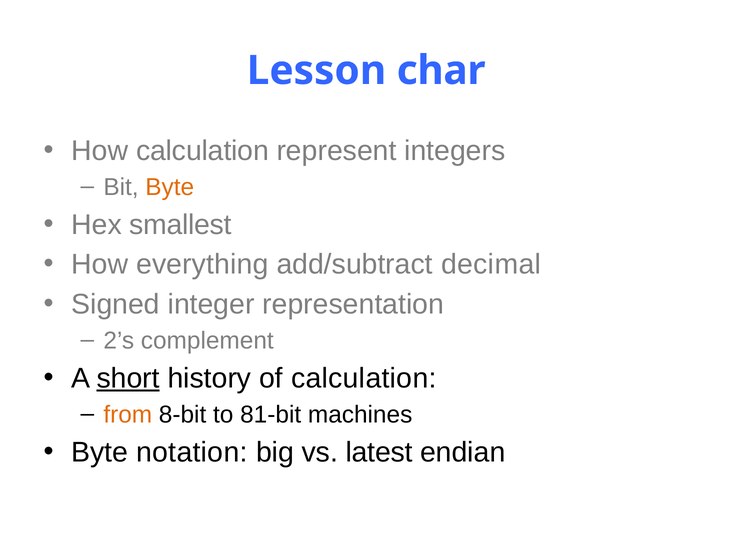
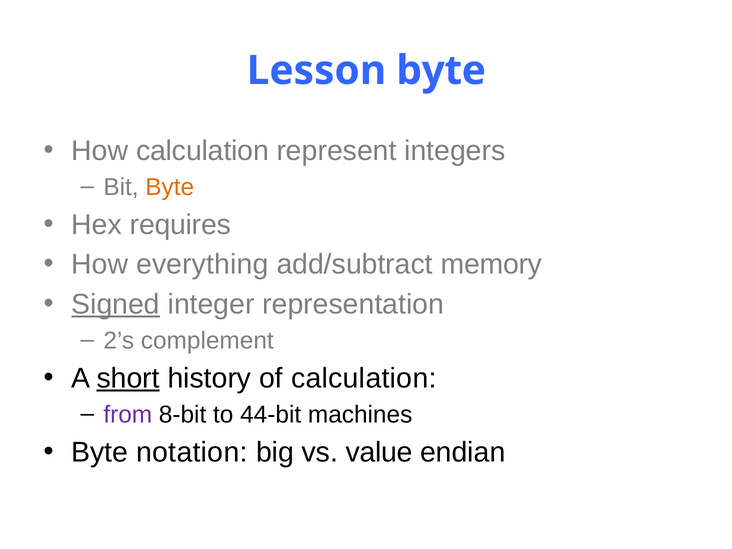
Lesson char: char -> byte (441, 71)
smallest: smallest -> requires (180, 225)
decimal: decimal -> memory (491, 265)
Signed underline: none -> present (116, 304)
from colour: orange -> purple (128, 415)
81-bit: 81-bit -> 44-bit (271, 415)
latest: latest -> value (379, 452)
